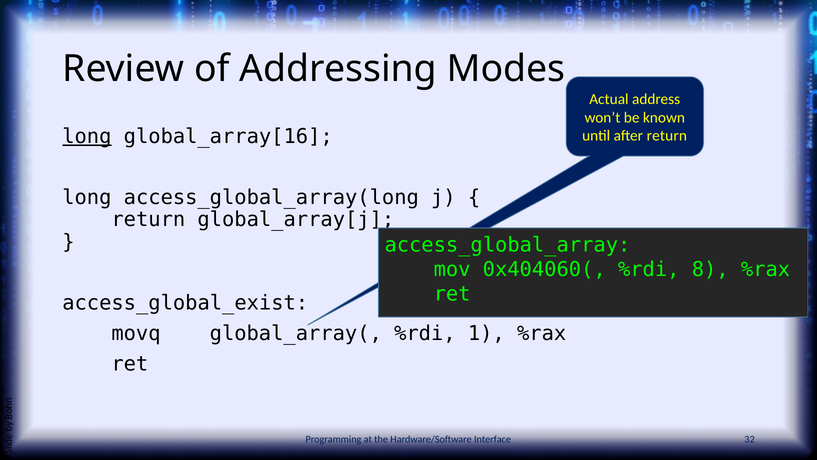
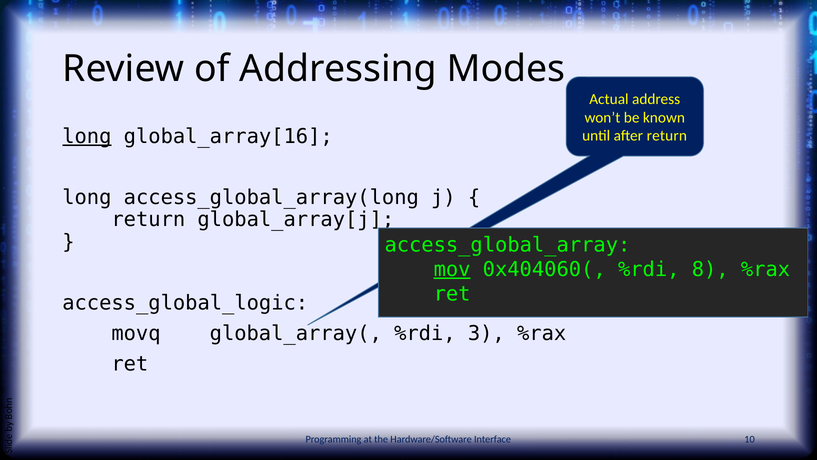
mov underline: none -> present (452, 269)
access_global_exist: access_global_exist -> access_global_logic (185, 303)
1: 1 -> 3 (486, 333)
32: 32 -> 10 (750, 439)
